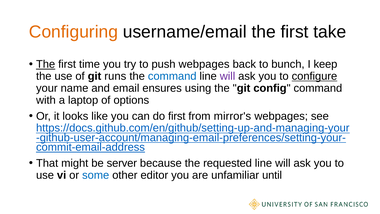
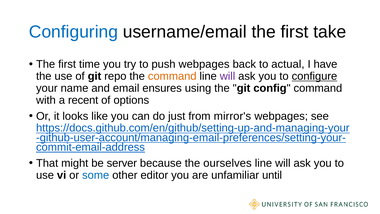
Configuring colour: orange -> blue (73, 32)
The underline: present -> none (46, 64)
bunch: bunch -> actual (288, 64)
keep: keep -> have (325, 64)
runs: runs -> repo (115, 76)
command colour: blue -> orange (172, 76)
laptop: laptop -> recent (83, 100)
do first: first -> just (177, 116)
requested: requested -> ourselves (227, 163)
